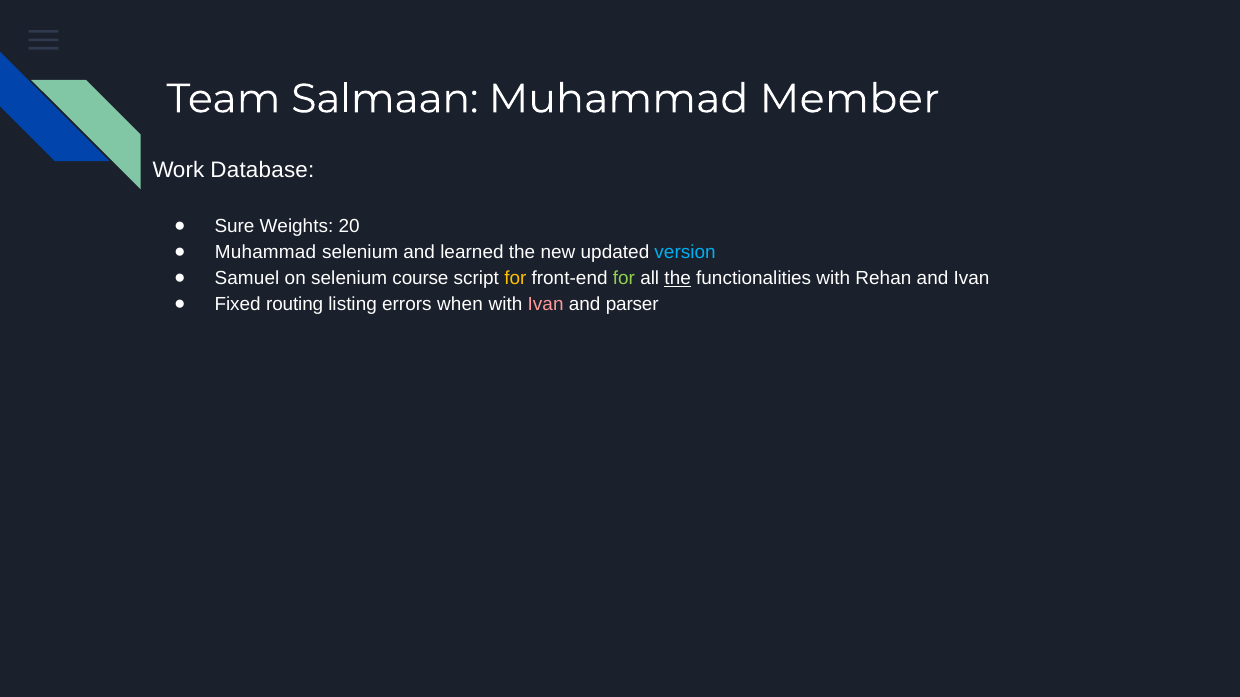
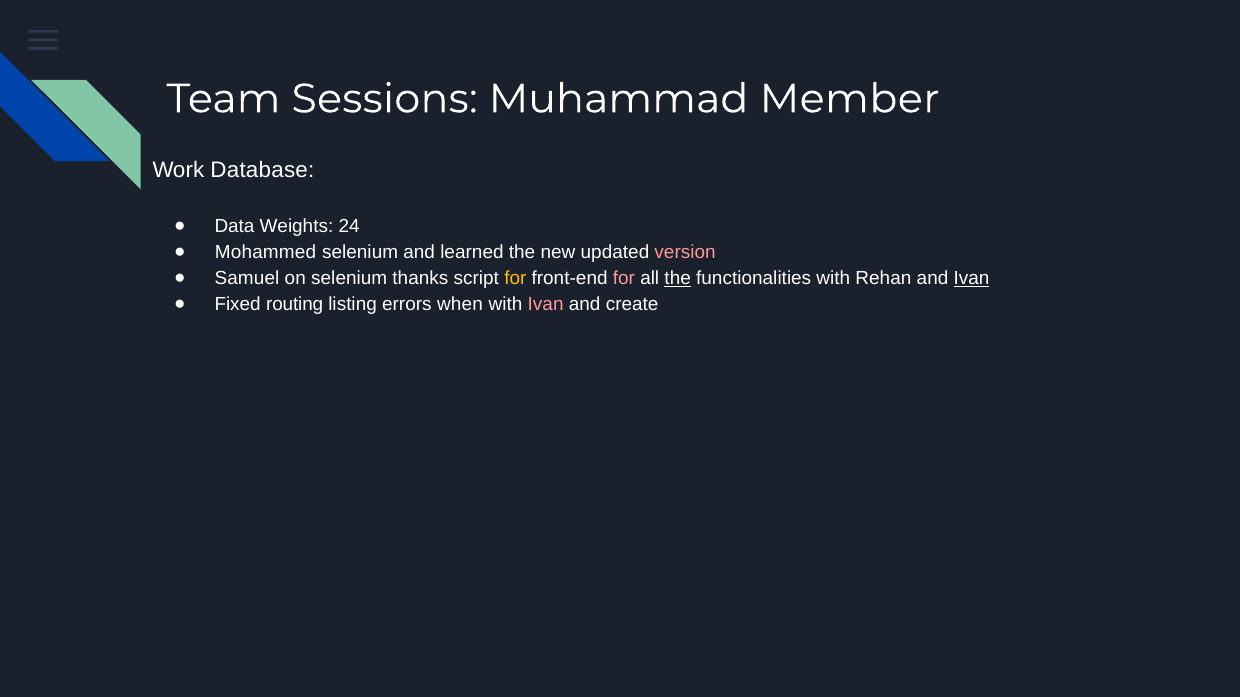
Salmaan: Salmaan -> Sessions (385, 99)
Sure: Sure -> Data (234, 226)
20: 20 -> 24 (349, 226)
Muhammad: Muhammad -> Mohammed (266, 252)
version colour: light blue -> pink (685, 252)
course: course -> thanks (420, 278)
for colour: light green -> pink (624, 278)
Ivan underline: none -> present (972, 278)
parser: parser -> create (632, 305)
